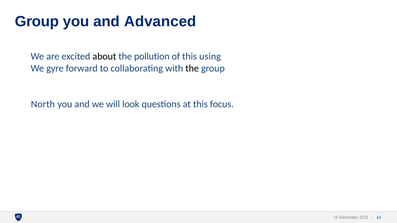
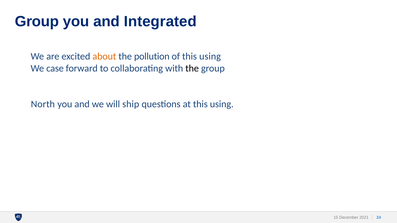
Advanced: Advanced -> Integrated (160, 22)
about colour: black -> orange (104, 56)
gyre: gyre -> case (55, 68)
look: look -> ship (131, 104)
at this focus: focus -> using (222, 104)
